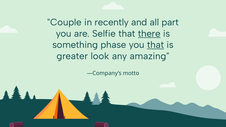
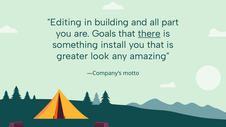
Couple: Couple -> Editing (64, 22)
recently: recently -> building (112, 22)
Selfie: Selfie -> Goals (104, 34)
phase: phase -> install (113, 45)
that underline: present -> none (156, 45)
